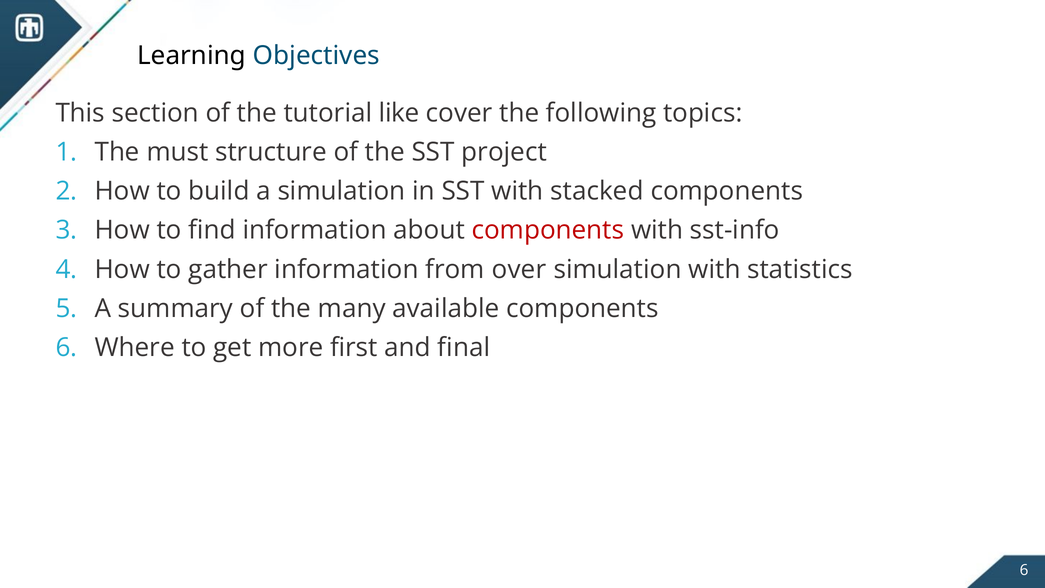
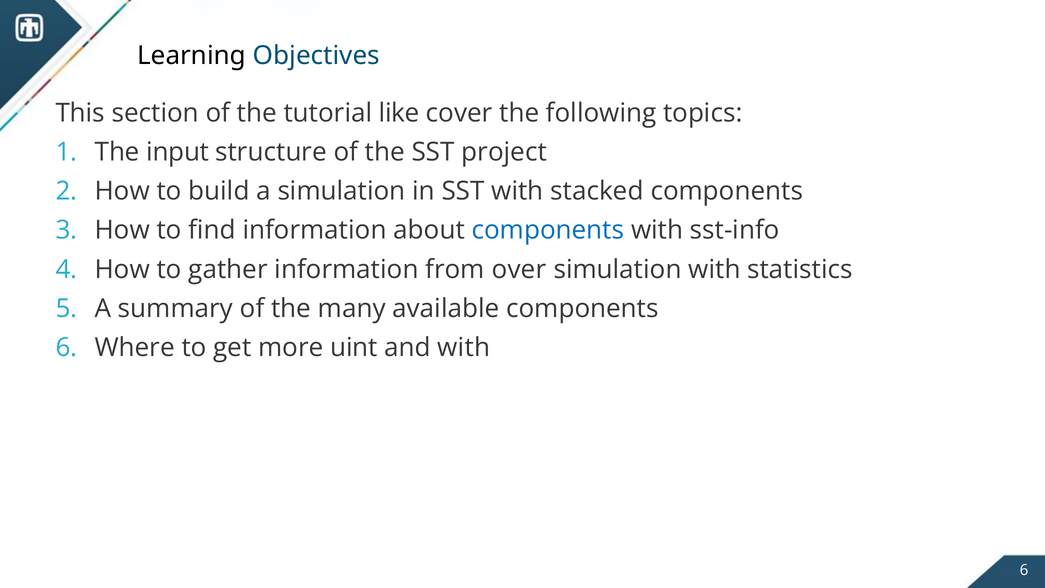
must: must -> input (178, 152)
components colour: red -> blue (548, 230)
first: first -> uint (354, 348)
and final: final -> with (464, 348)
